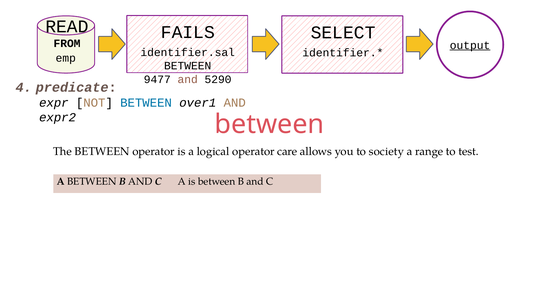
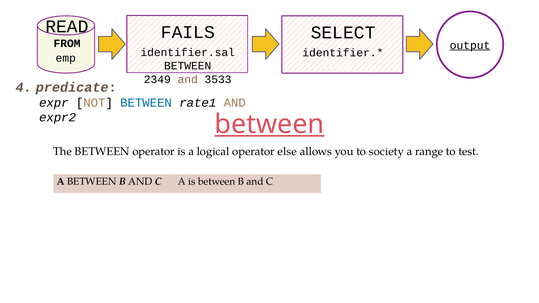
9477: 9477 -> 2349 (157, 79)
5290: 5290 -> 3533 (218, 79)
over1: over1 -> rate1 (198, 103)
between underline: none -> present (269, 124)
care: care -> else (287, 152)
